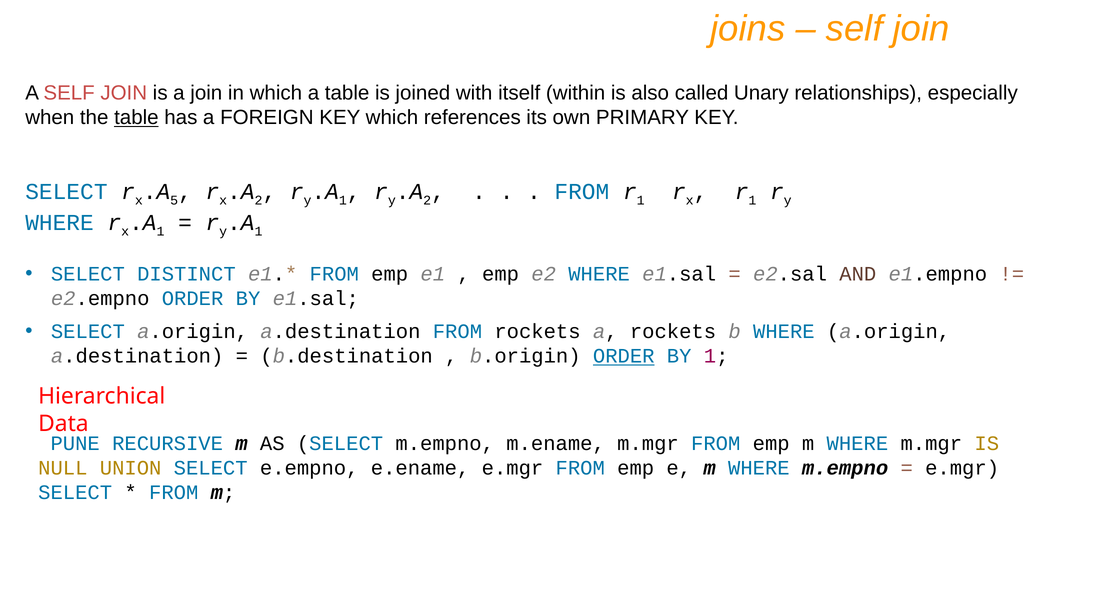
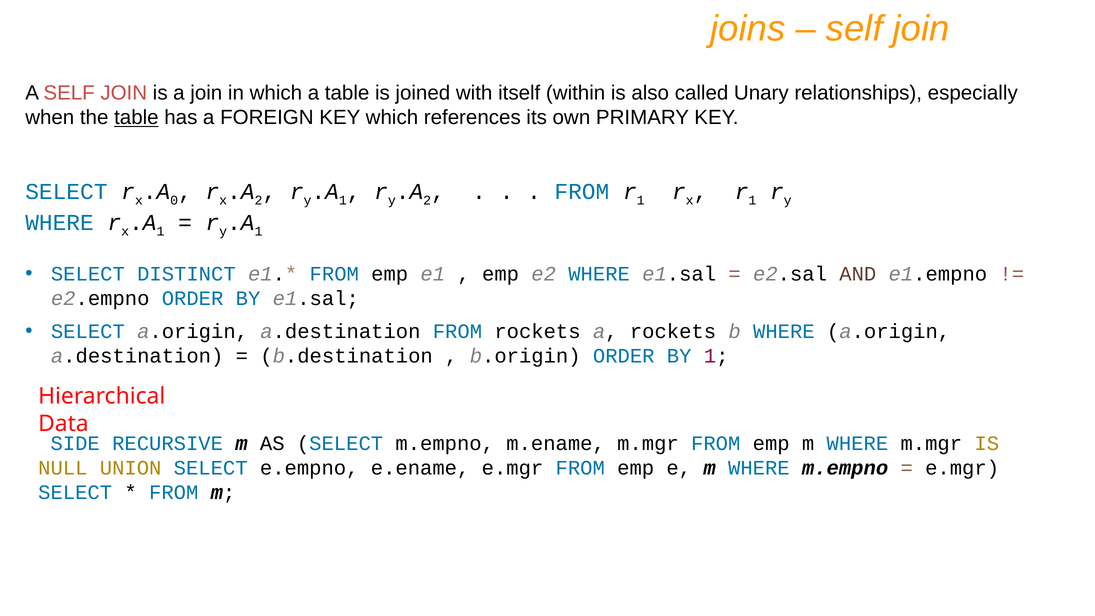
5: 5 -> 0 (174, 200)
ORDER underline: present -> none (624, 356)
PUNE: PUNE -> SIDE (75, 443)
